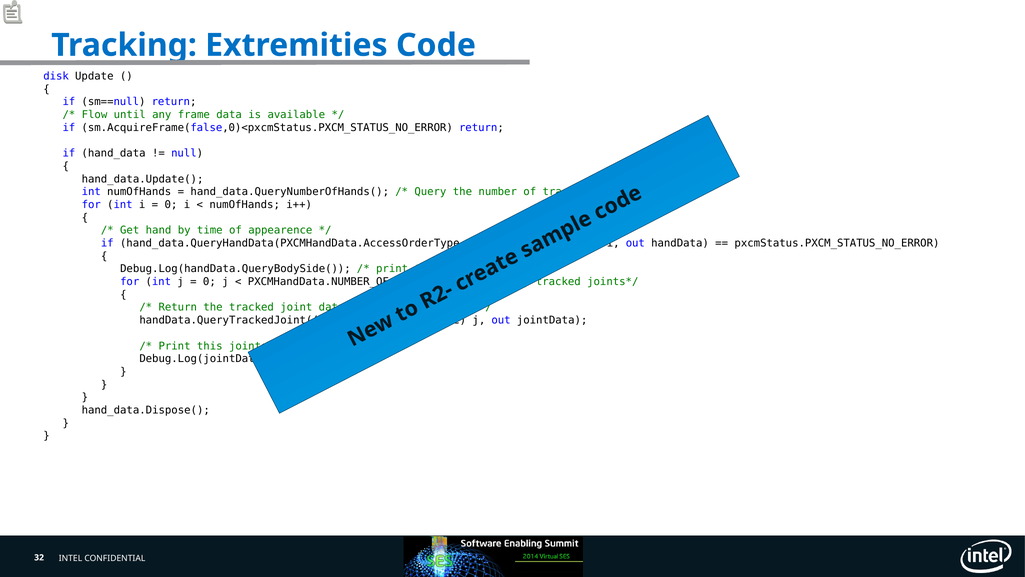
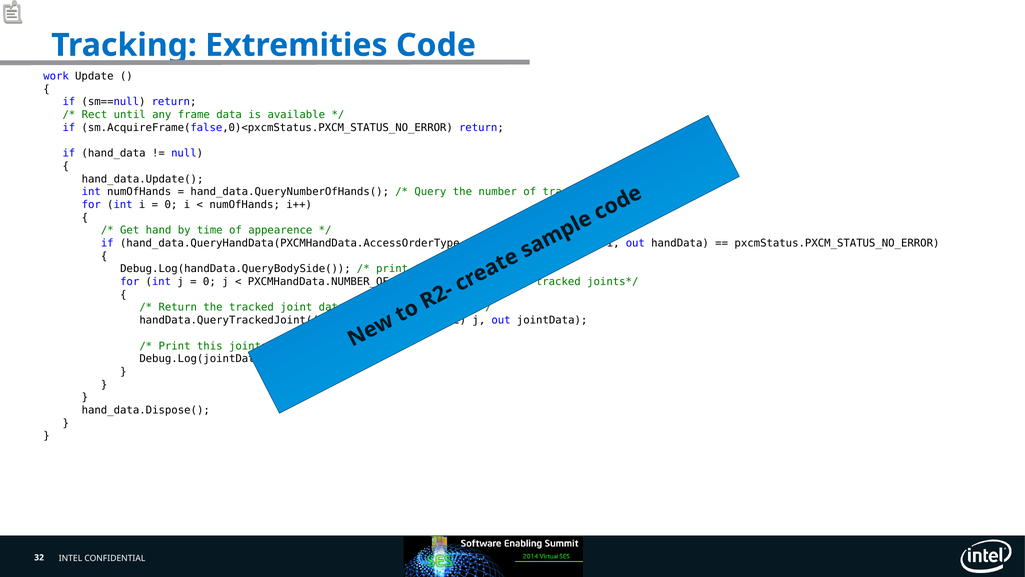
disk: disk -> work (56, 76)
Flow: Flow -> Rect (94, 115)
